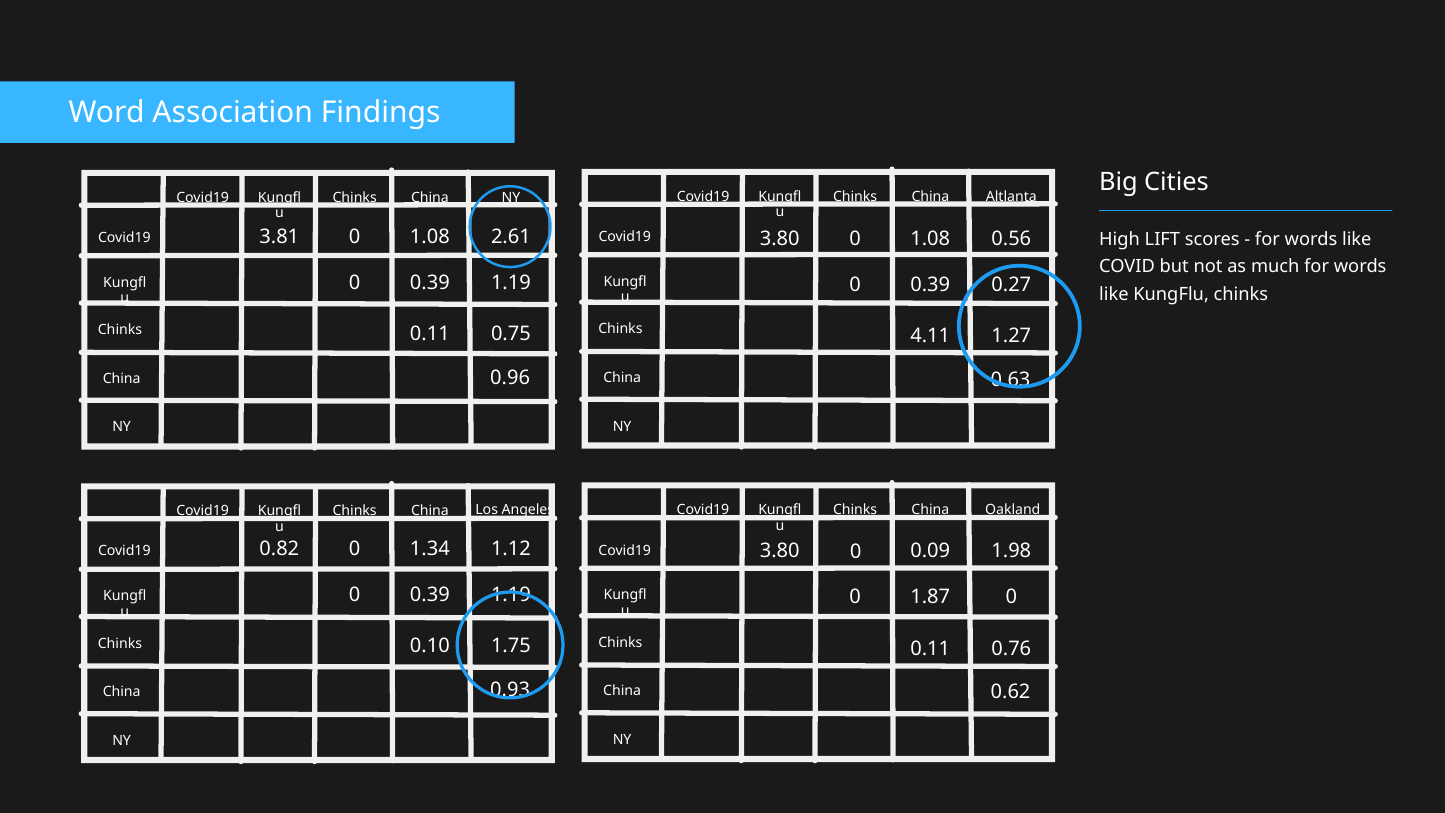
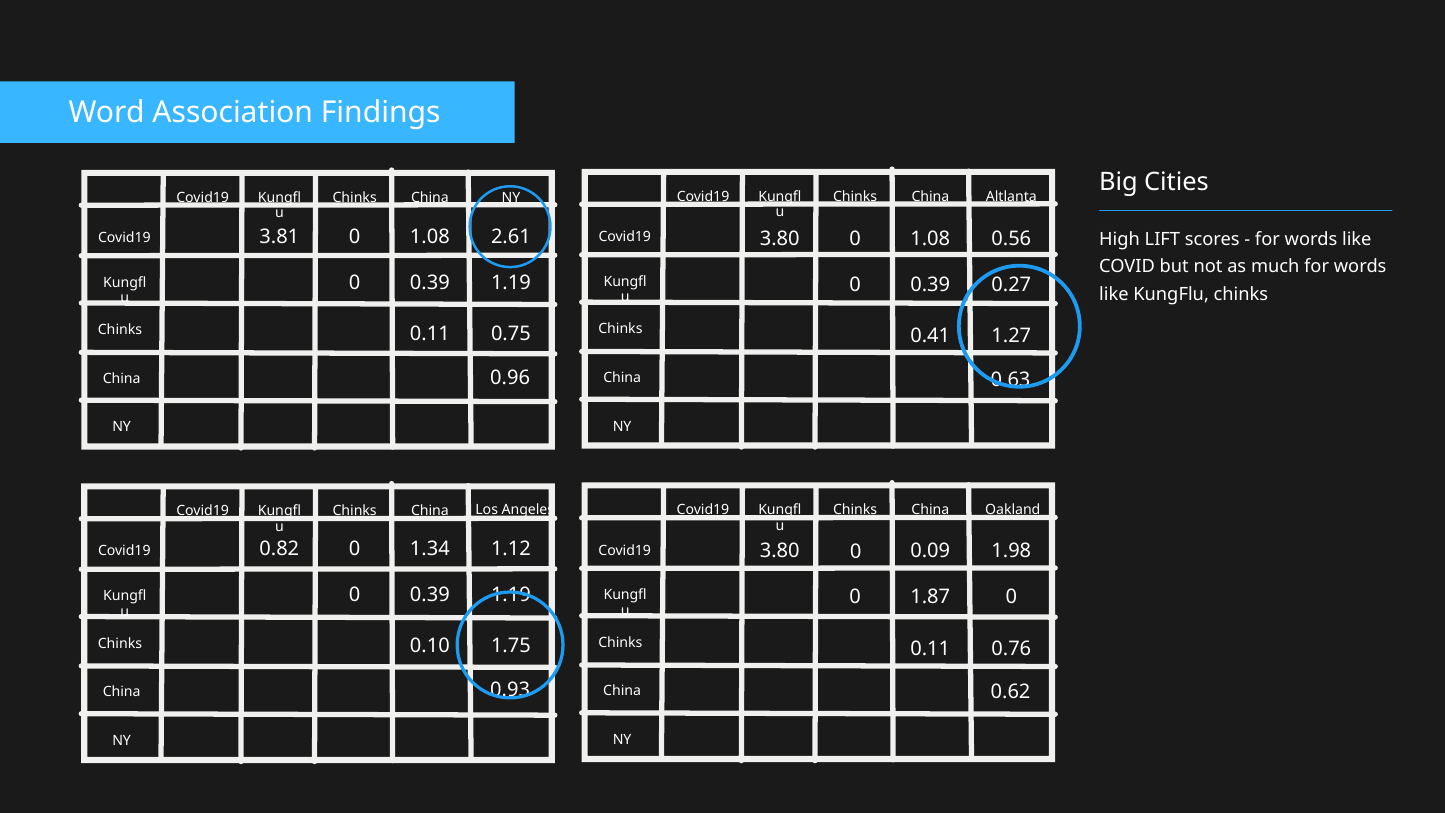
4.11: 4.11 -> 0.41 (930, 336)
